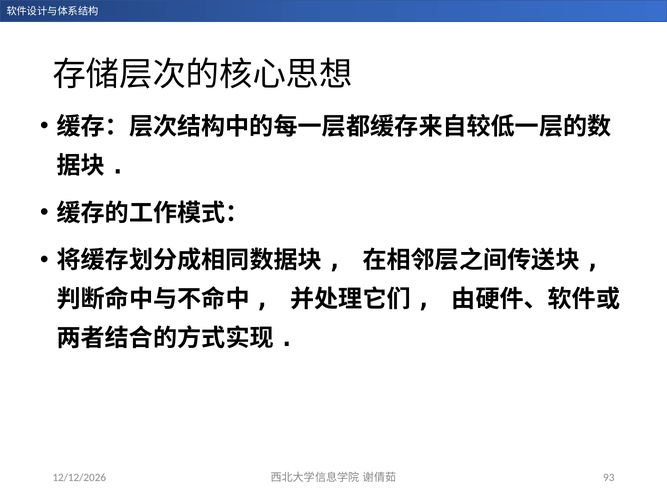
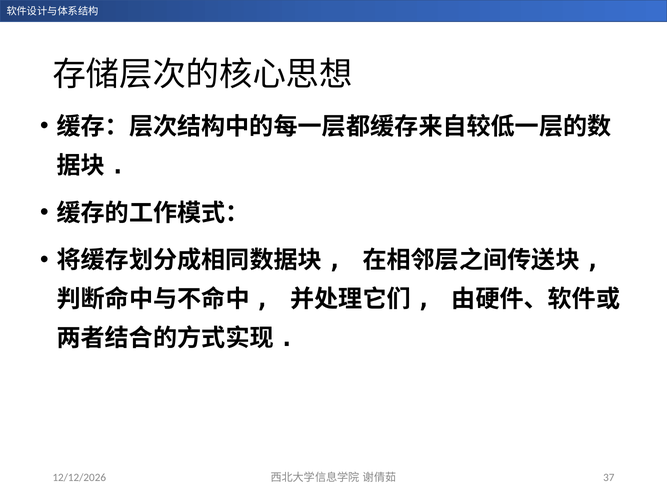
93: 93 -> 37 (609, 478)
